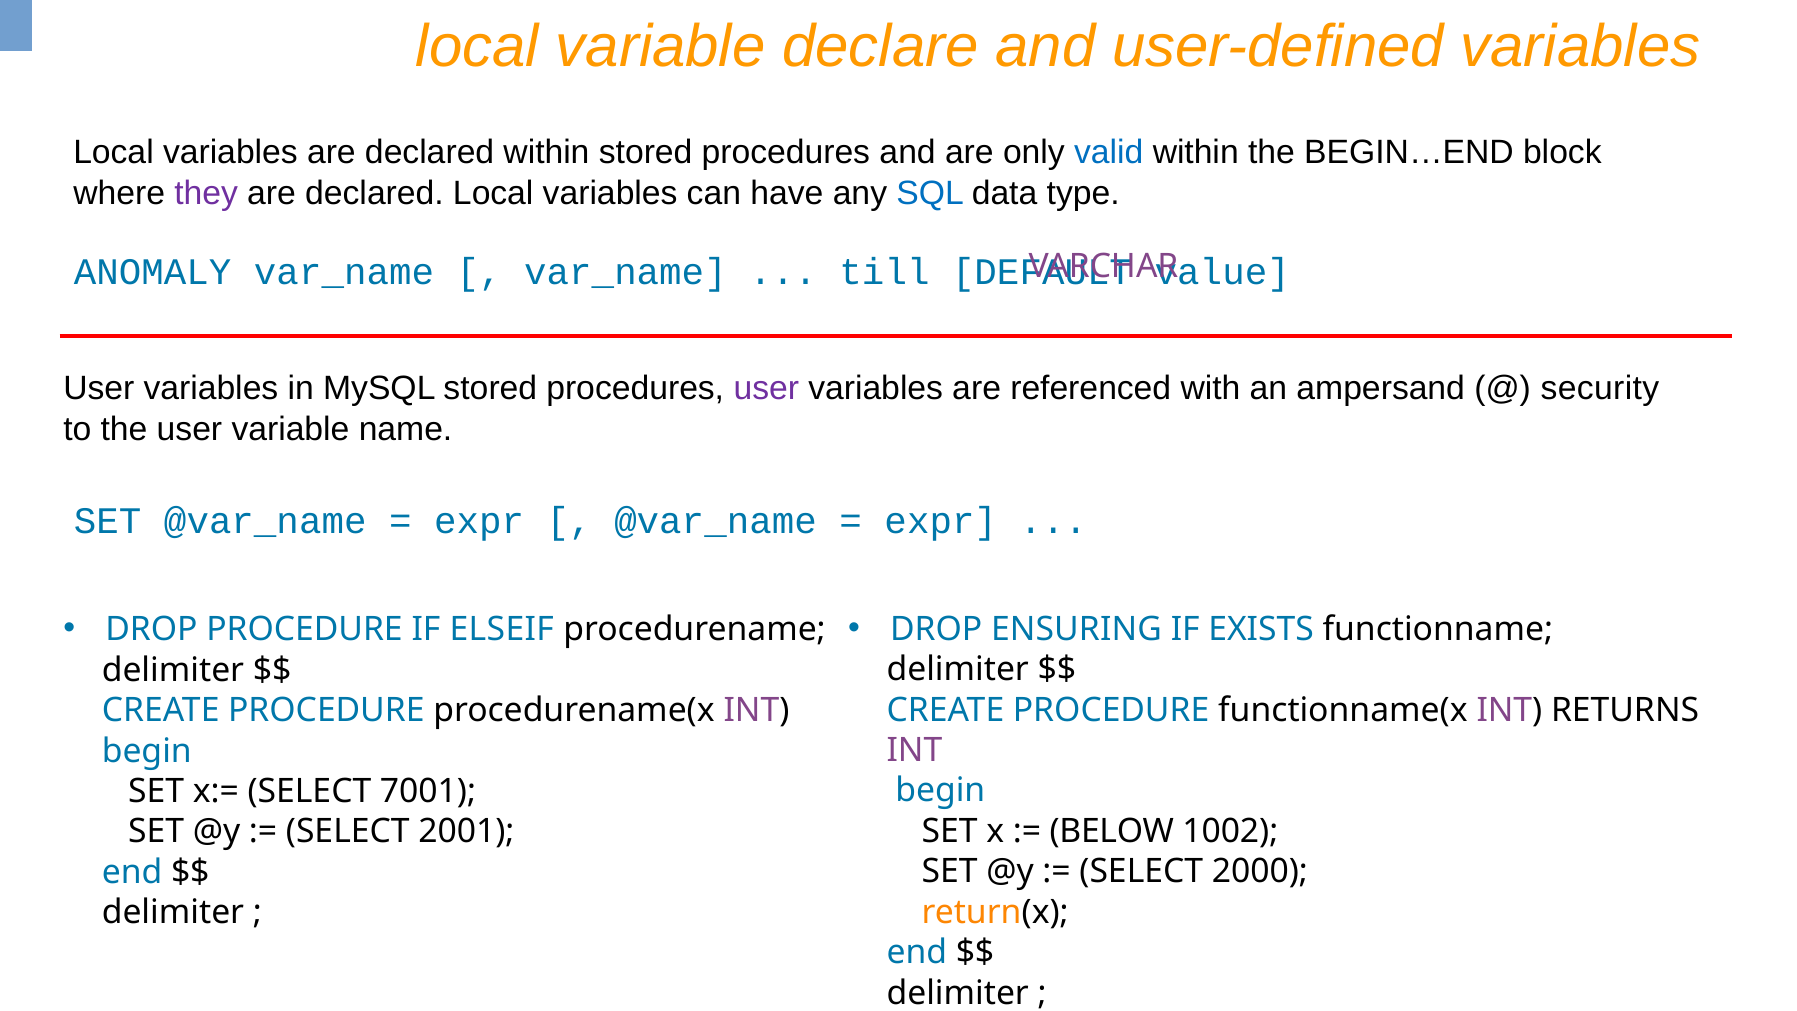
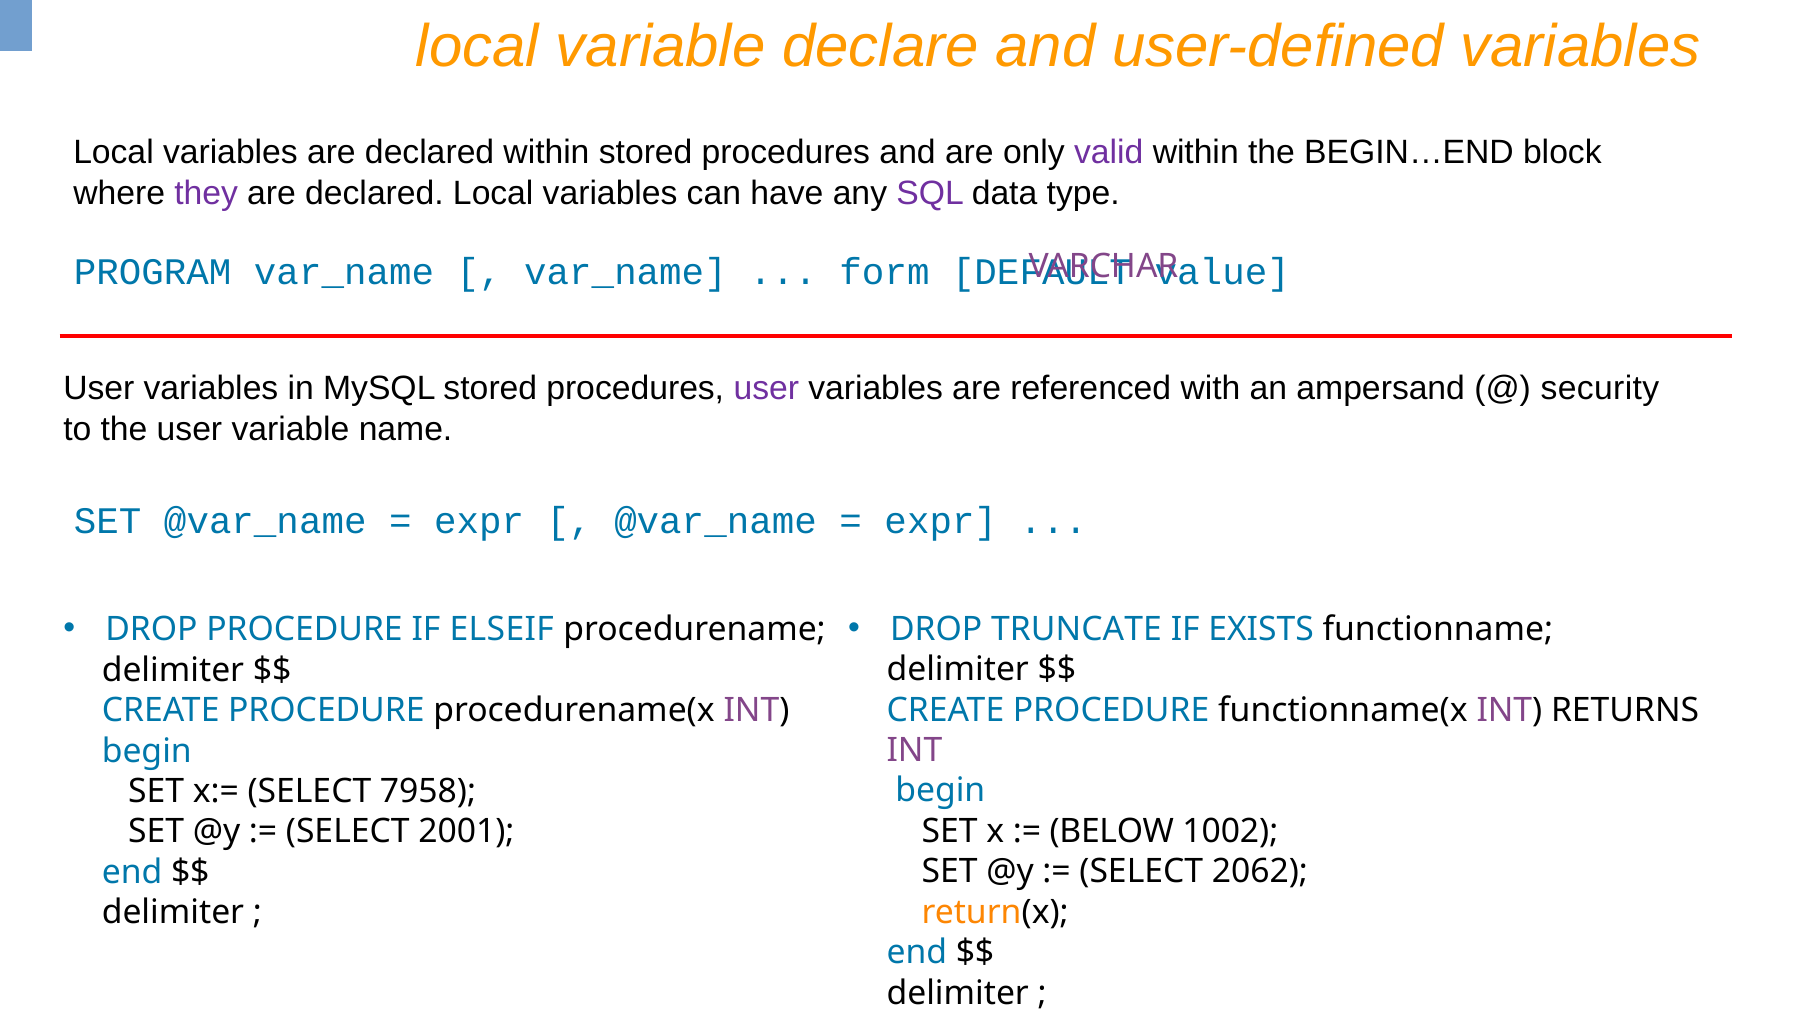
valid colour: blue -> purple (1109, 153)
SQL colour: blue -> purple (930, 193)
ANOMALY: ANOMALY -> PROGRAM (153, 272)
till: till -> form (884, 272)
ENSURING: ENSURING -> TRUNCATE (1076, 629)
7001: 7001 -> 7958 (428, 791)
2000: 2000 -> 2062 (1260, 872)
